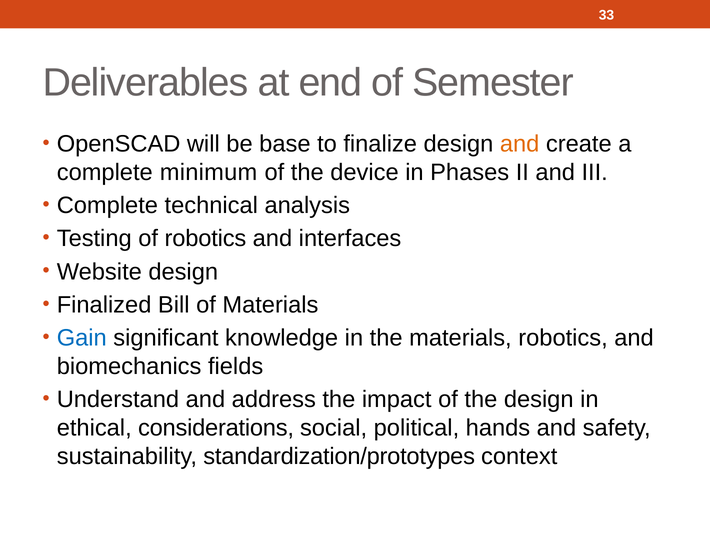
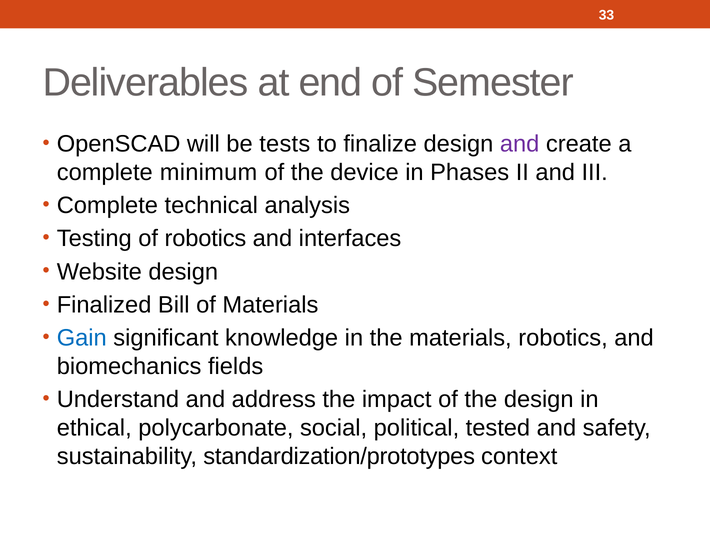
base: base -> tests (285, 144)
and colour: orange -> purple (520, 144)
considerations: considerations -> polycarbonate (216, 428)
hands: hands -> tested (498, 428)
